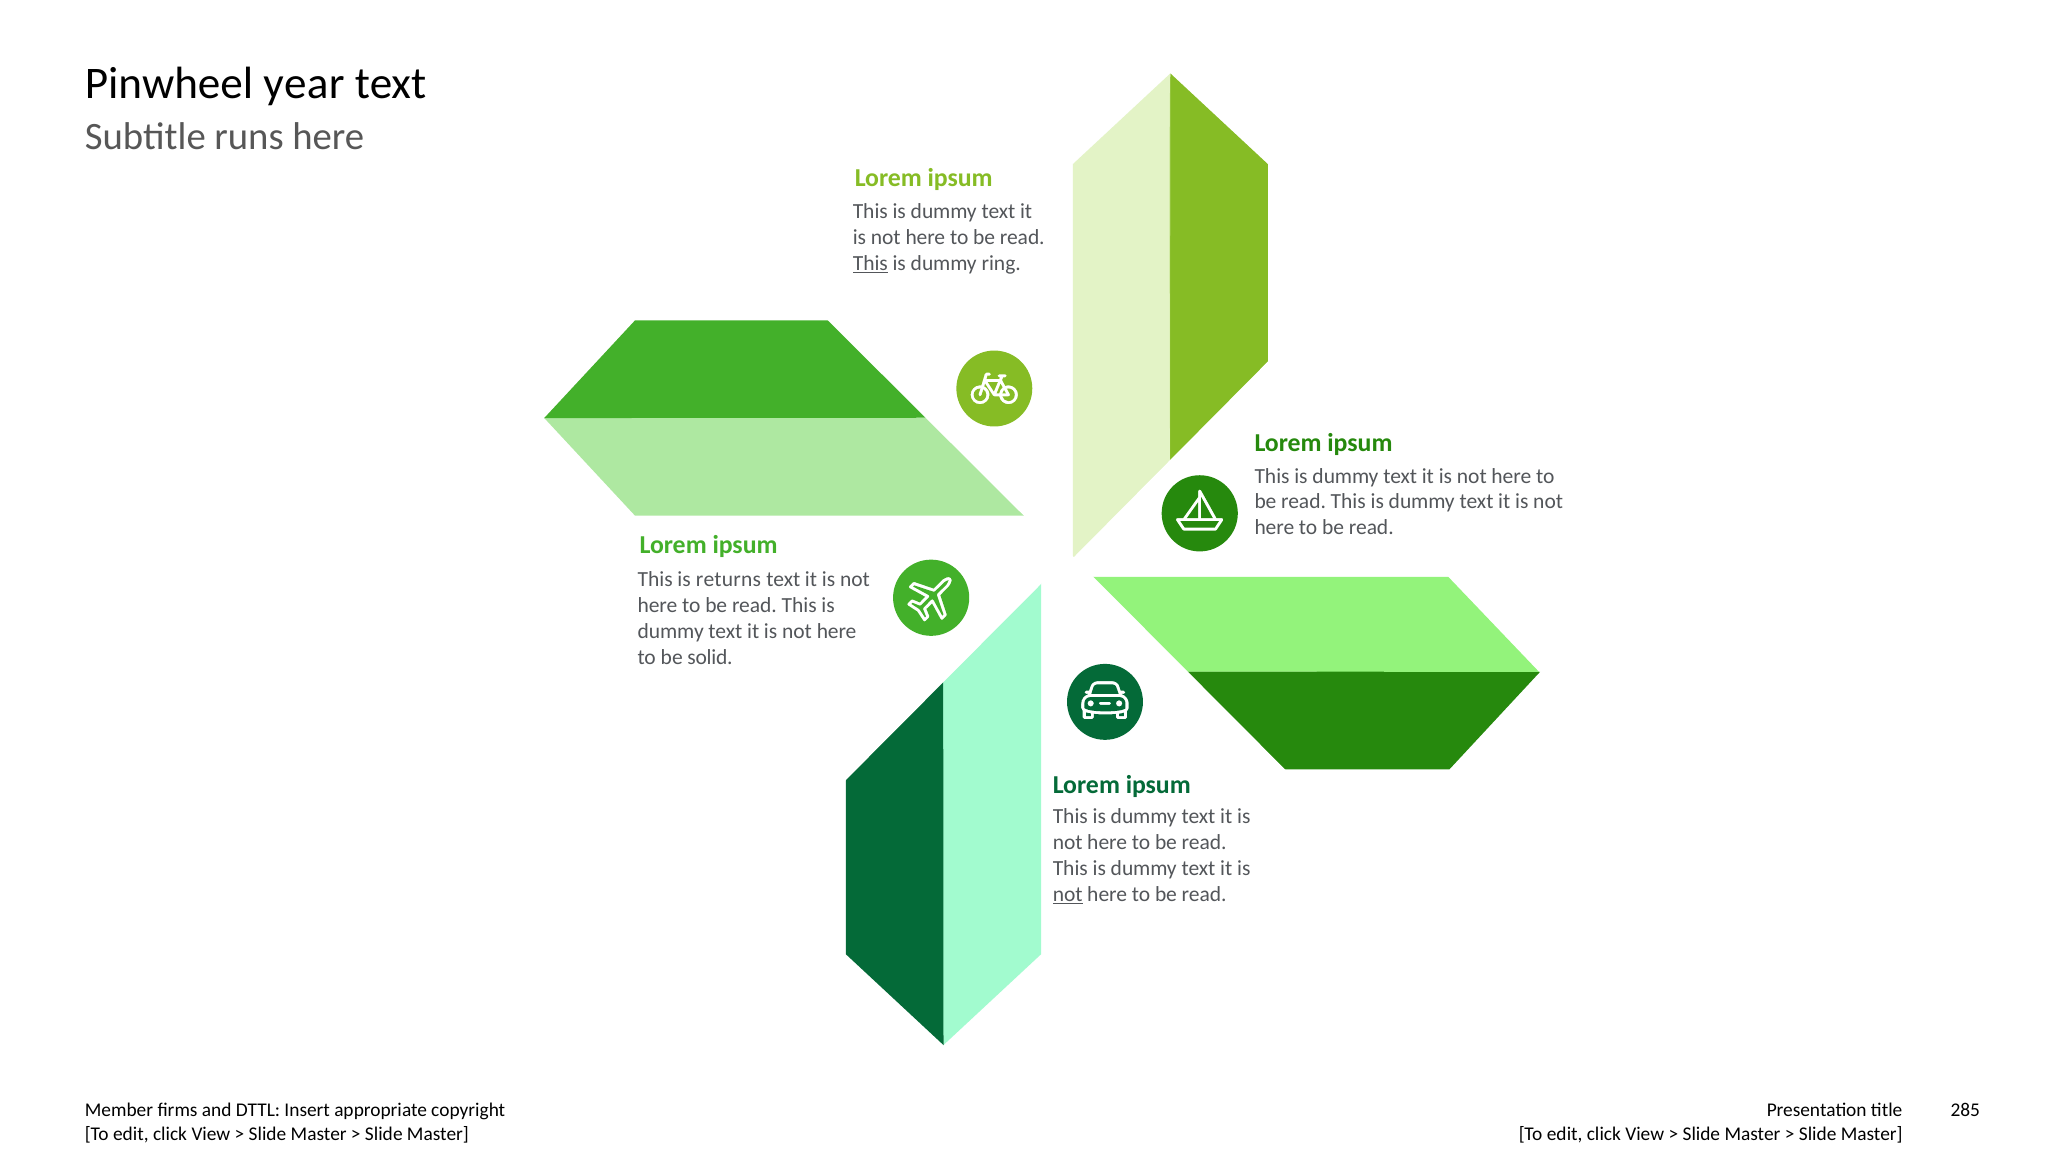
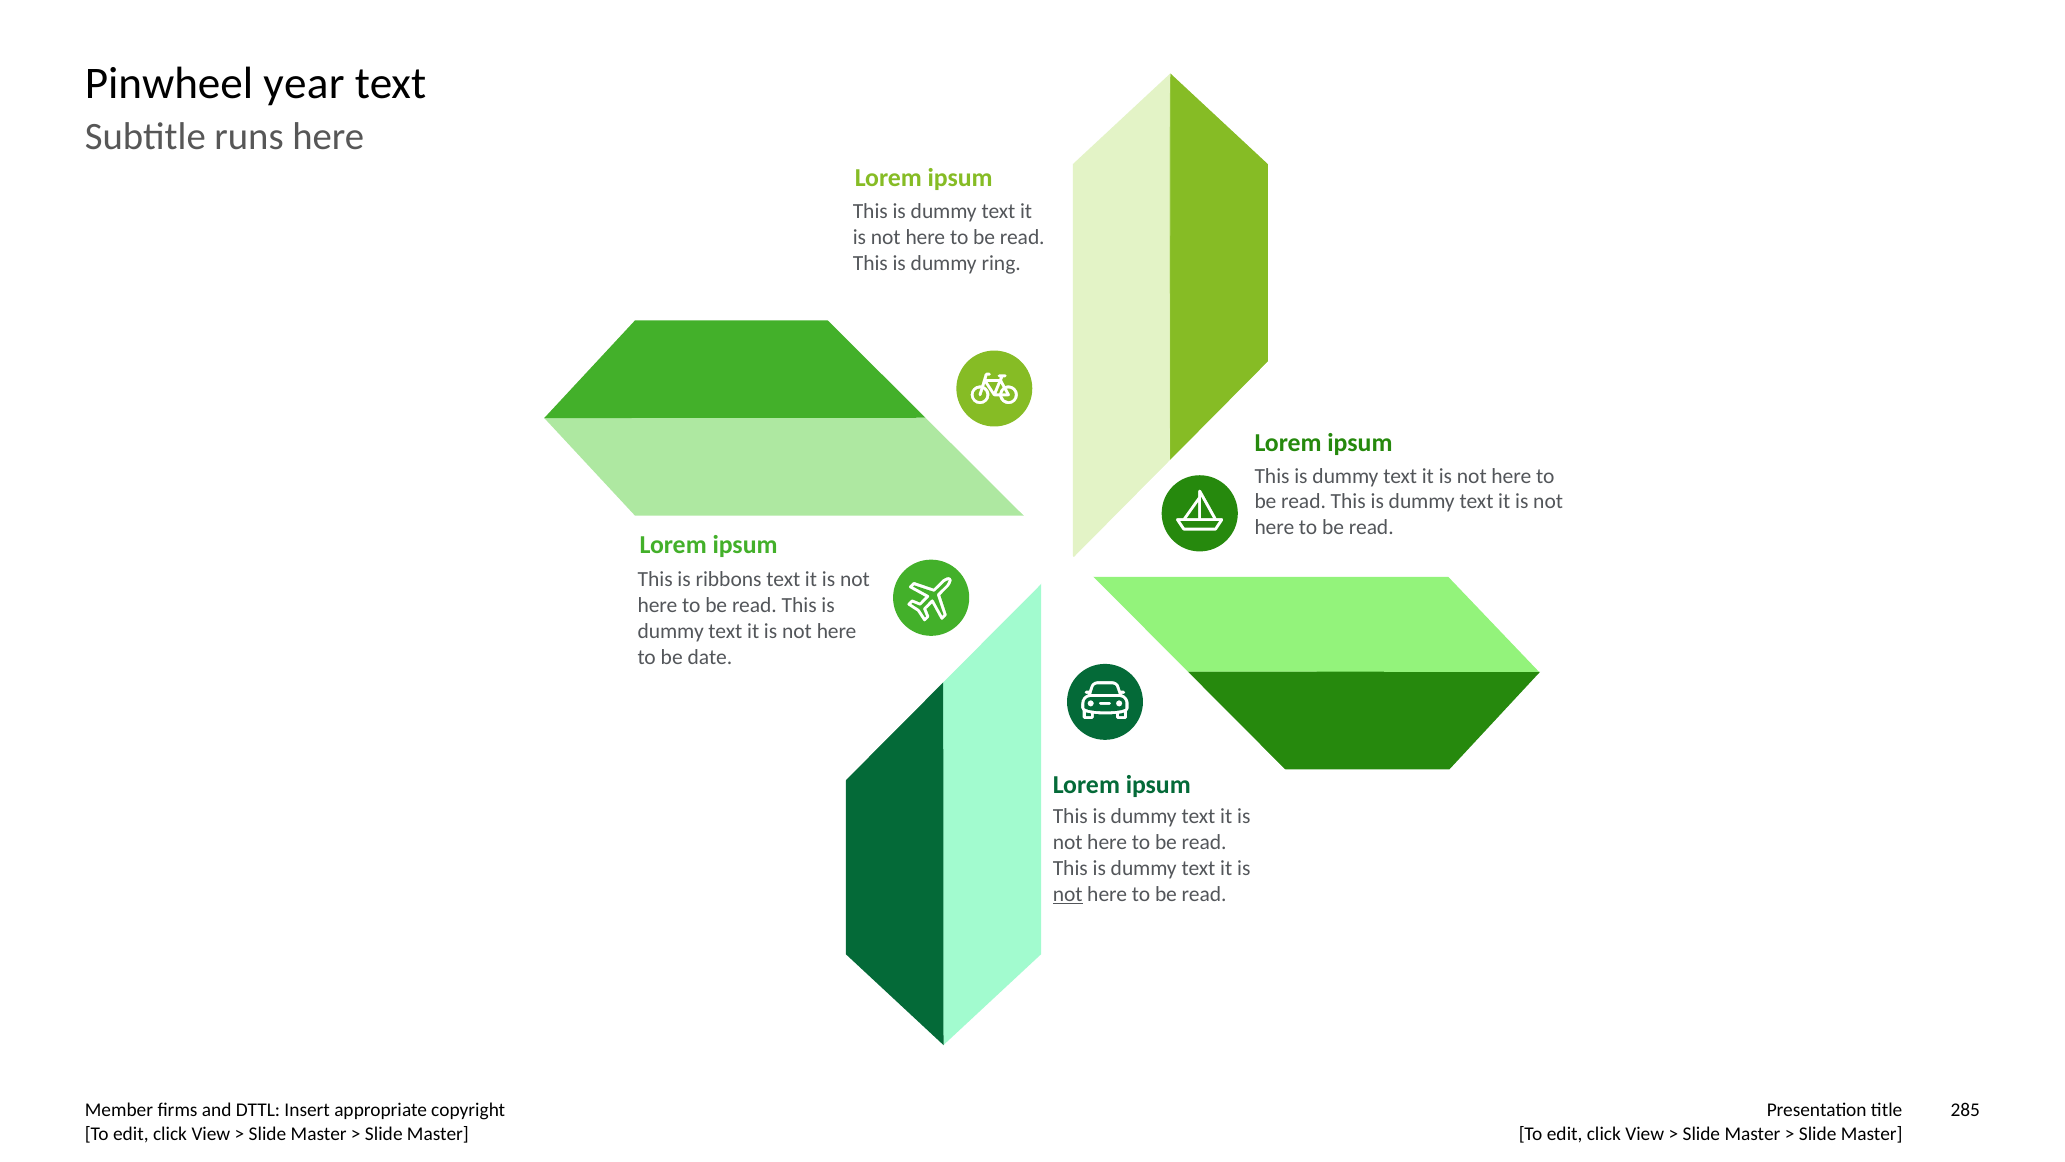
This underline: present -> none (870, 263)
returns: returns -> ribbons (729, 579)
solid: solid -> date (710, 657)
